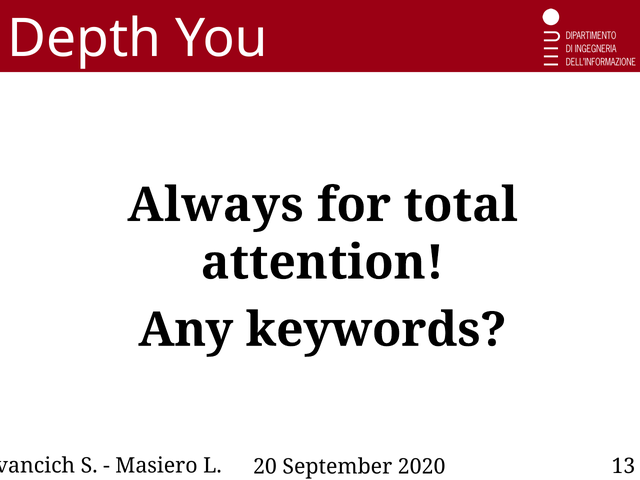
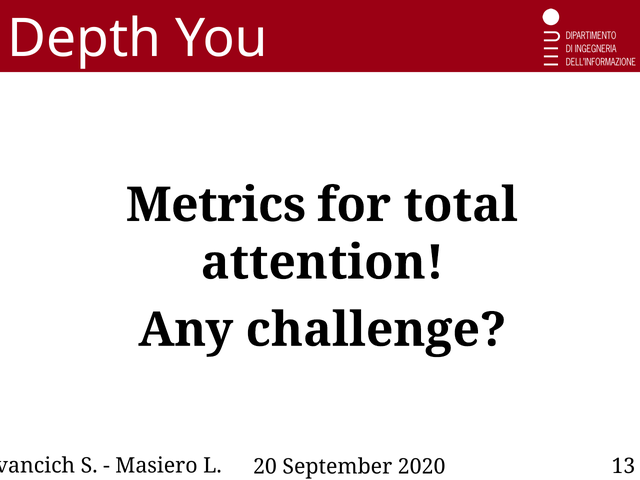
Always: Always -> Metrics (216, 205)
keywords: keywords -> challenge (376, 330)
